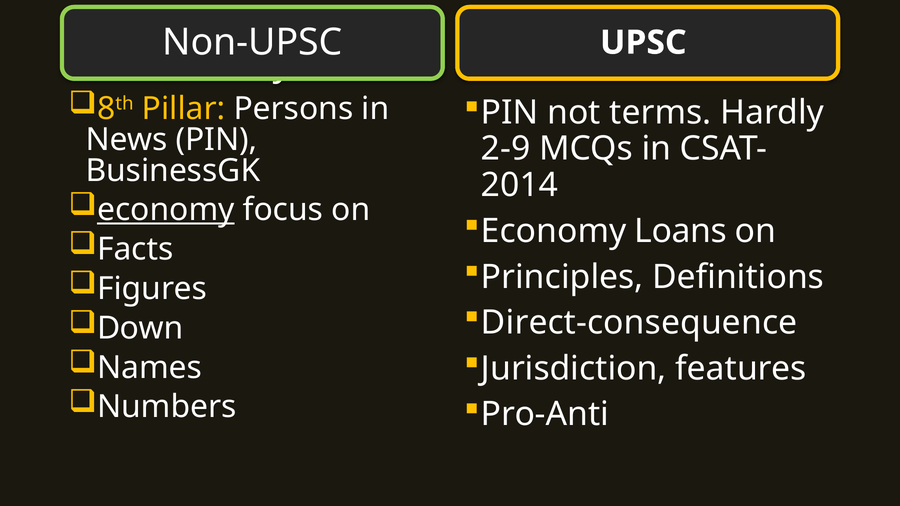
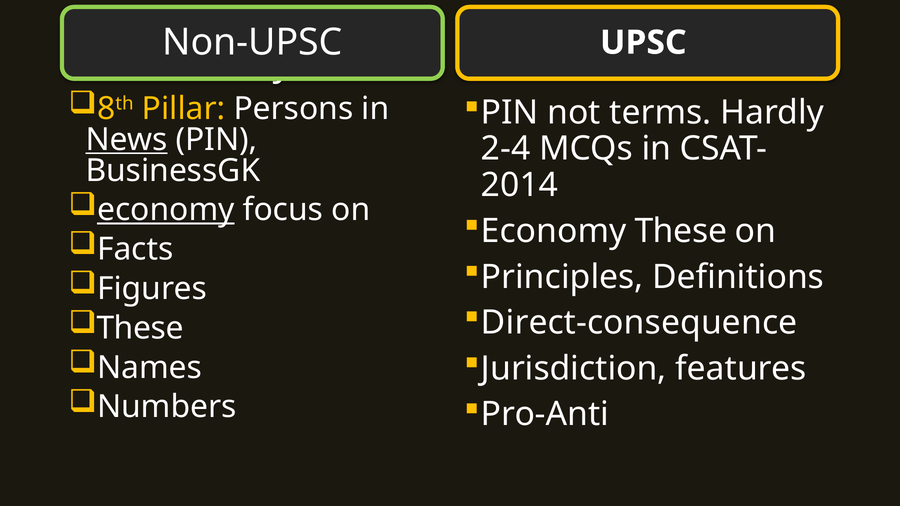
News underline: none -> present (127, 140)
2-9: 2-9 -> 2-4 (506, 149)
Economy Loans: Loans -> These (681, 231)
Down: Down -> These (140, 328)
